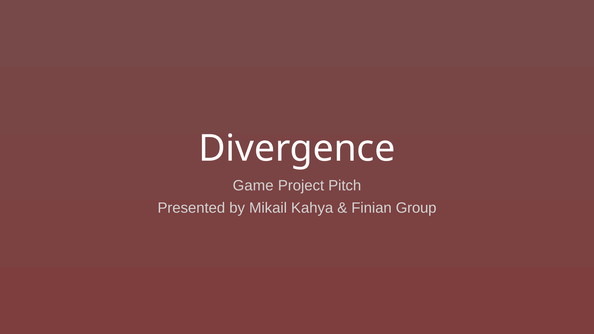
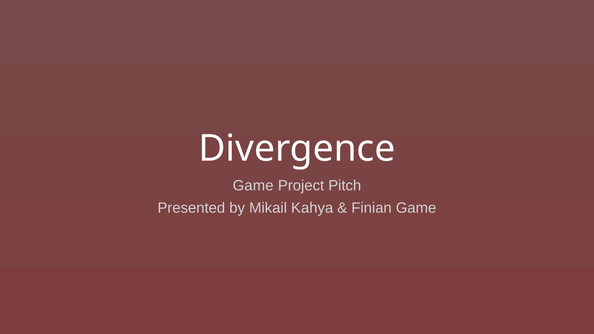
Finian Group: Group -> Game (416, 208)
